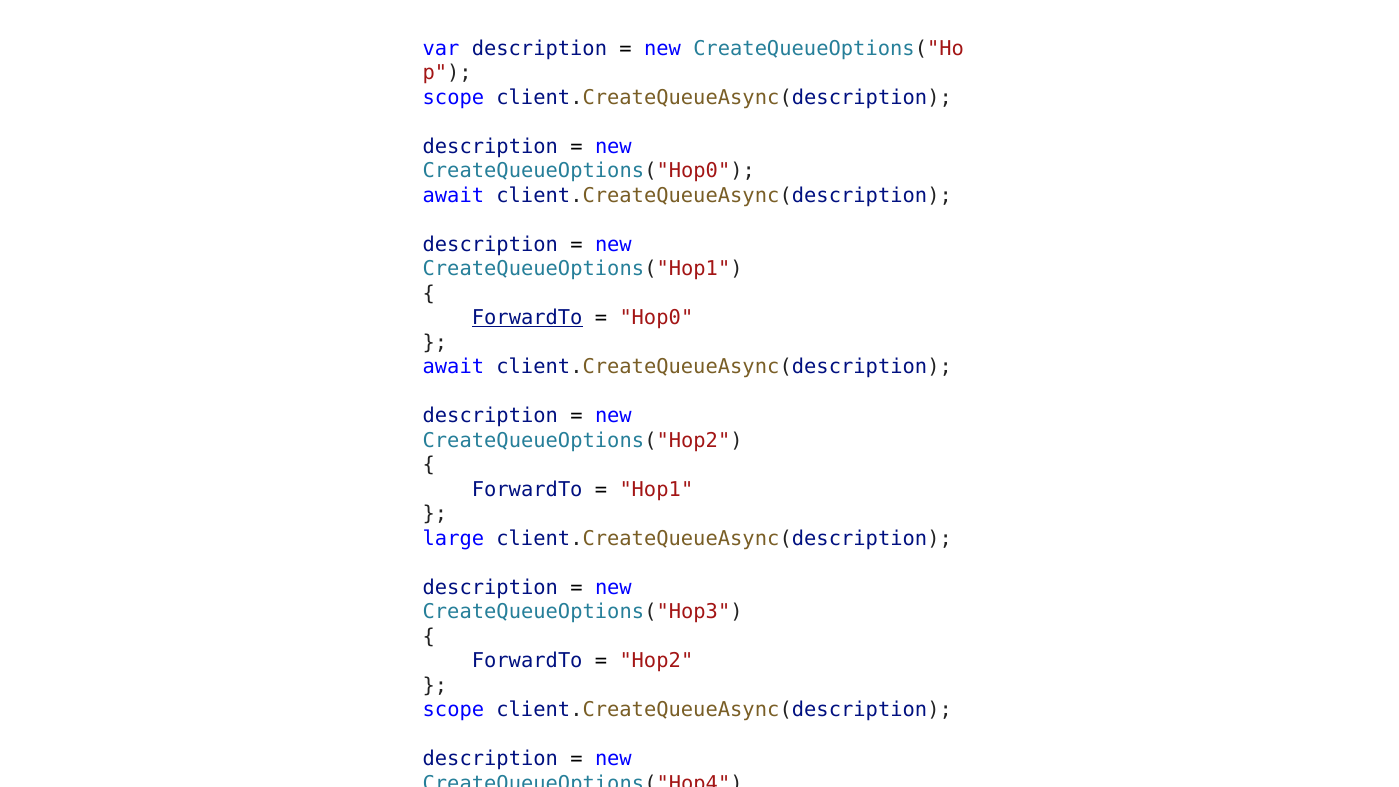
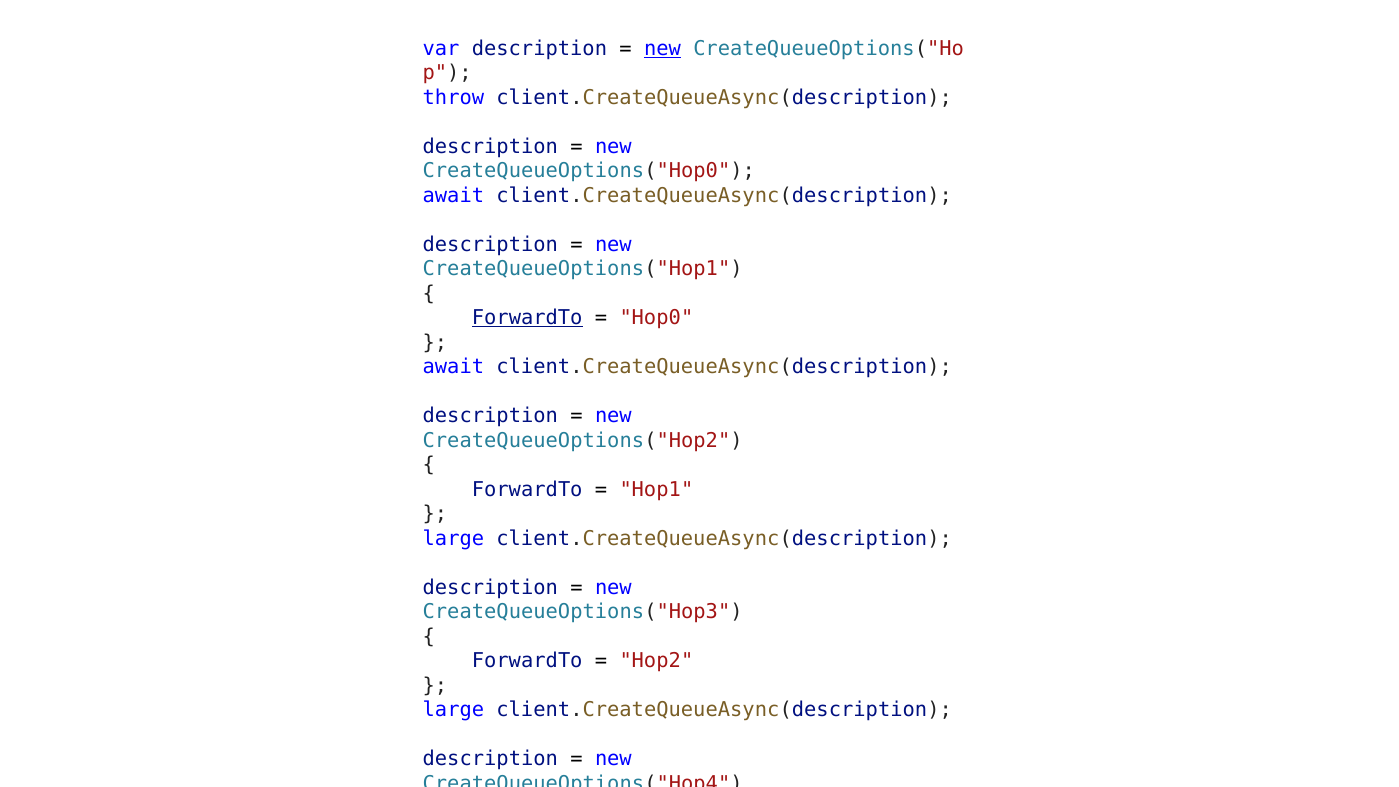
new underline: none -> present (663, 49)
scope: scope -> throw (453, 98)
scope: scope -> large (453, 710)
